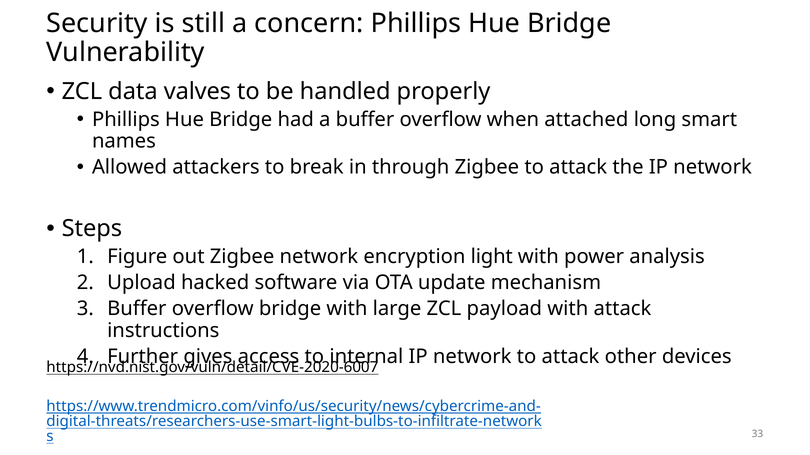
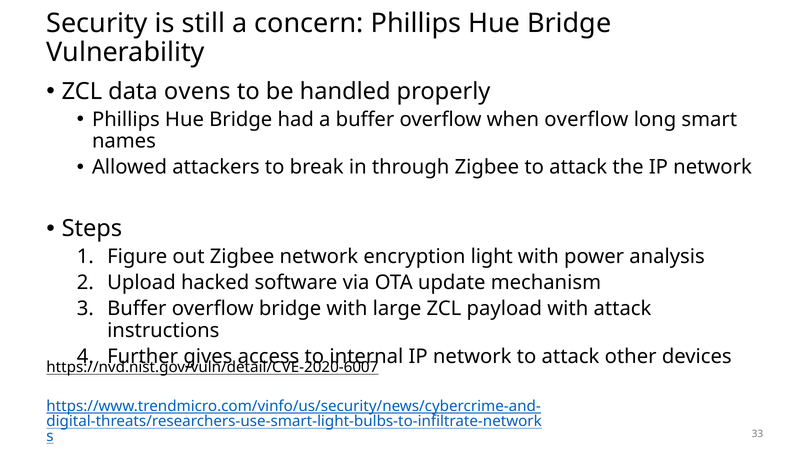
valves: valves -> ovens (197, 92)
when attached: attached -> overflow (586, 120)
